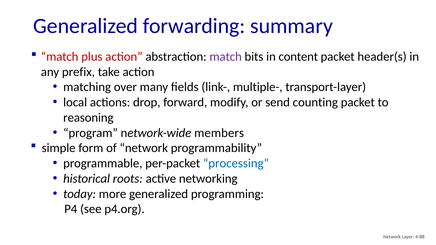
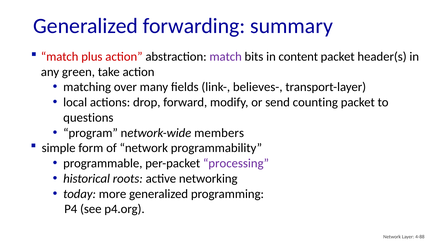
prefix: prefix -> green (78, 72)
multiple-: multiple- -> believes- (258, 87)
reasoning: reasoning -> questions (88, 118)
processing colour: blue -> purple (236, 164)
